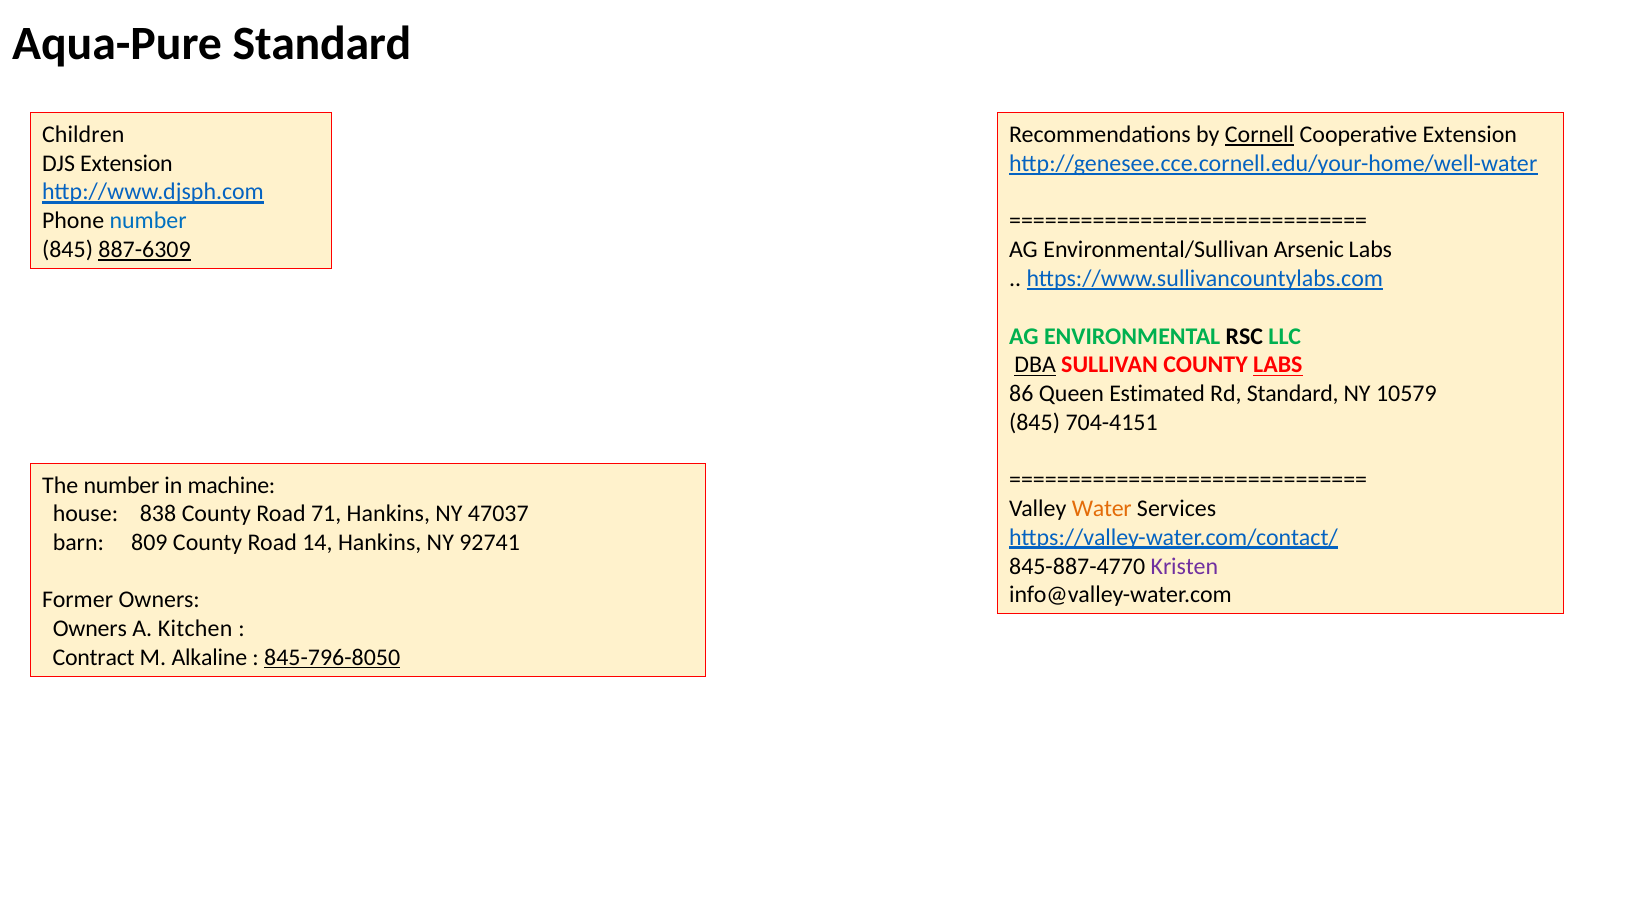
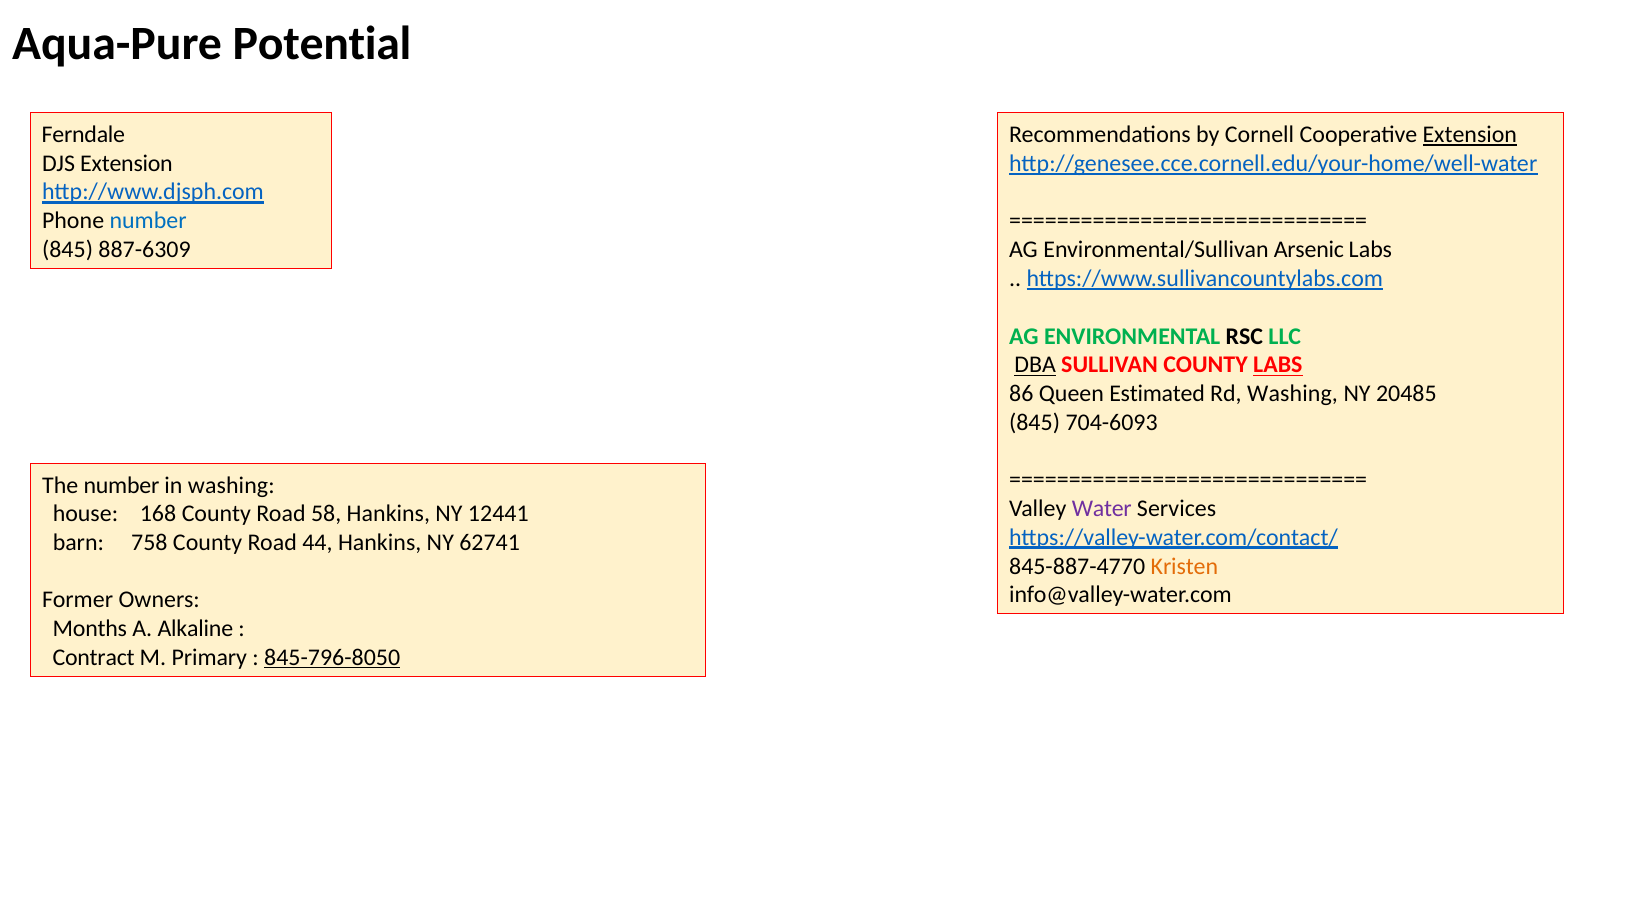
Aqua-Pure Standard: Standard -> Potential (322, 44)
Children: Children -> Ferndale (83, 135)
Cornell underline: present -> none (1260, 135)
Extension underline: none -> present (1470, 135)
887-6309 underline: present -> none (145, 250)
Rd Standard: Standard -> Washing (1293, 394)
10579: 10579 -> 20485 (1406, 394)
704-4151: 704-4151 -> 704-6093 (1112, 423)
in machine: machine -> washing (231, 486)
Water colour: orange -> purple (1102, 509)
838: 838 -> 168 (158, 514)
71: 71 -> 58 (326, 514)
47037: 47037 -> 12441 (498, 514)
809: 809 -> 758 (149, 543)
14: 14 -> 44 (317, 543)
92741: 92741 -> 62741 (490, 543)
Kristen colour: purple -> orange (1184, 567)
Owners: Owners -> Months (90, 629)
Kitchen: Kitchen -> Alkaline (195, 629)
Alkaline: Alkaline -> Primary (209, 658)
